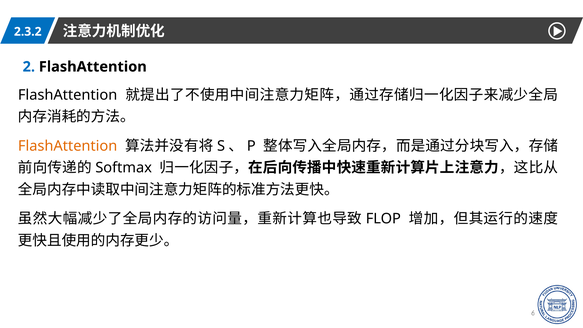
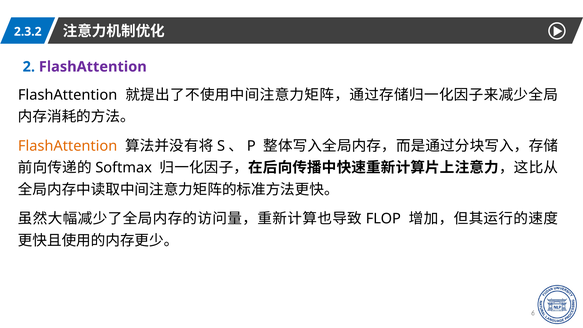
FlashAttention colour: black -> purple (93, 67)
